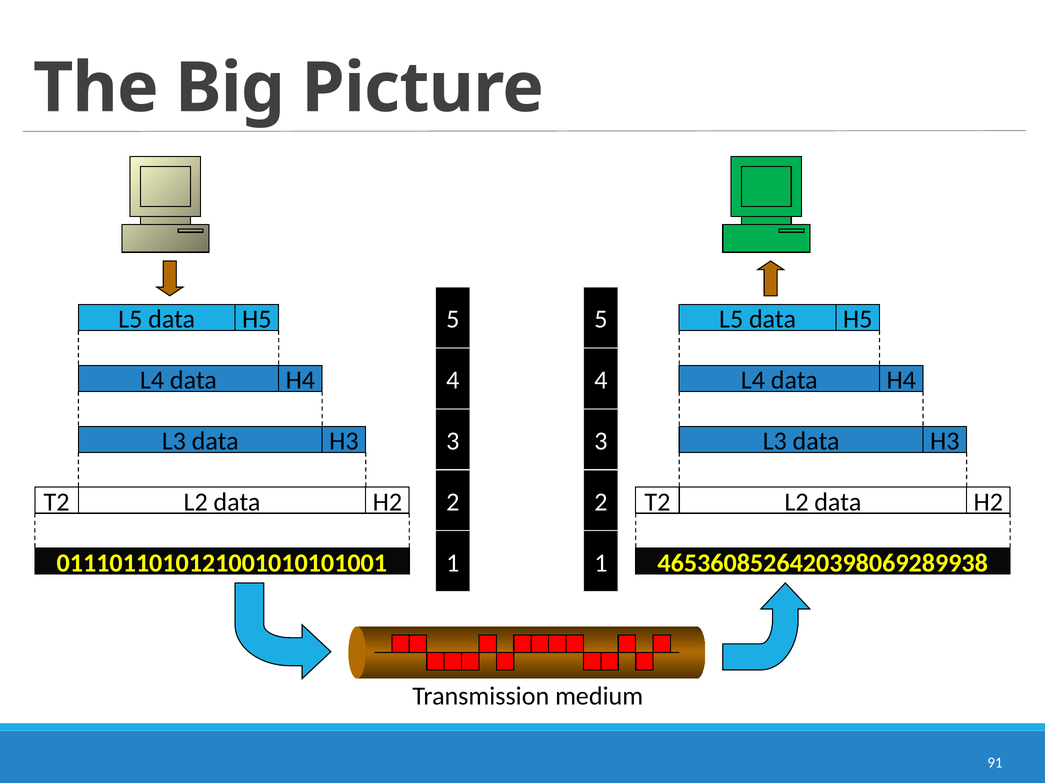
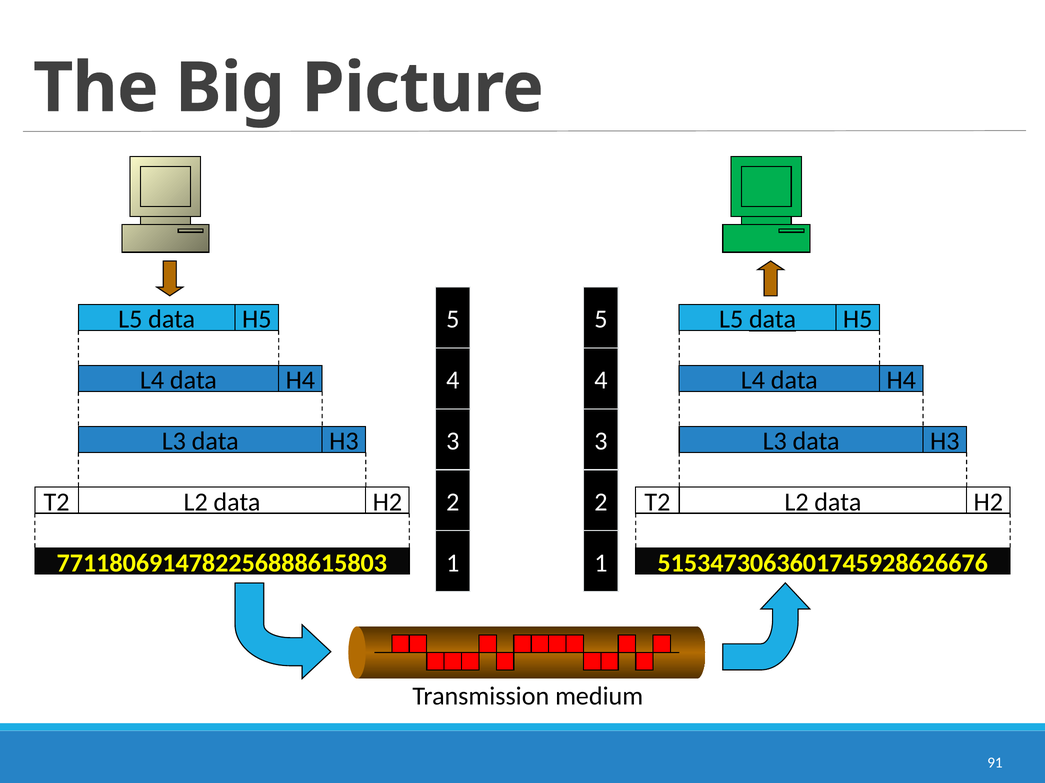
data underline: none -> present (773, 320)
0111011010121001010101001: 0111011010121001010101001 -> 7711806914782256888615803 (222, 563)
4653608526420398069289938: 4653608526420398069289938 -> 5153473063601745928626676 (823, 563)
